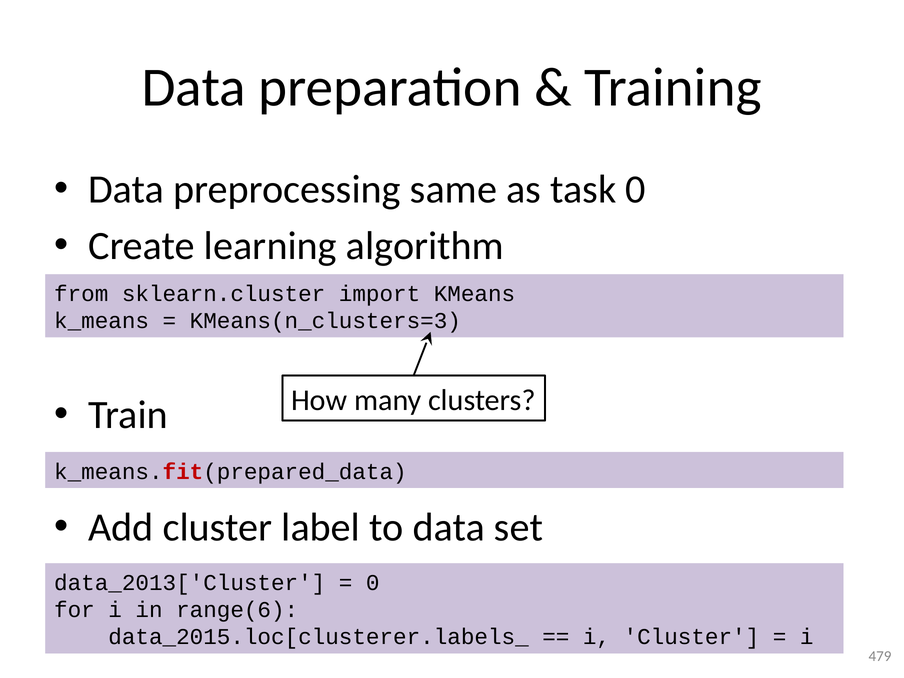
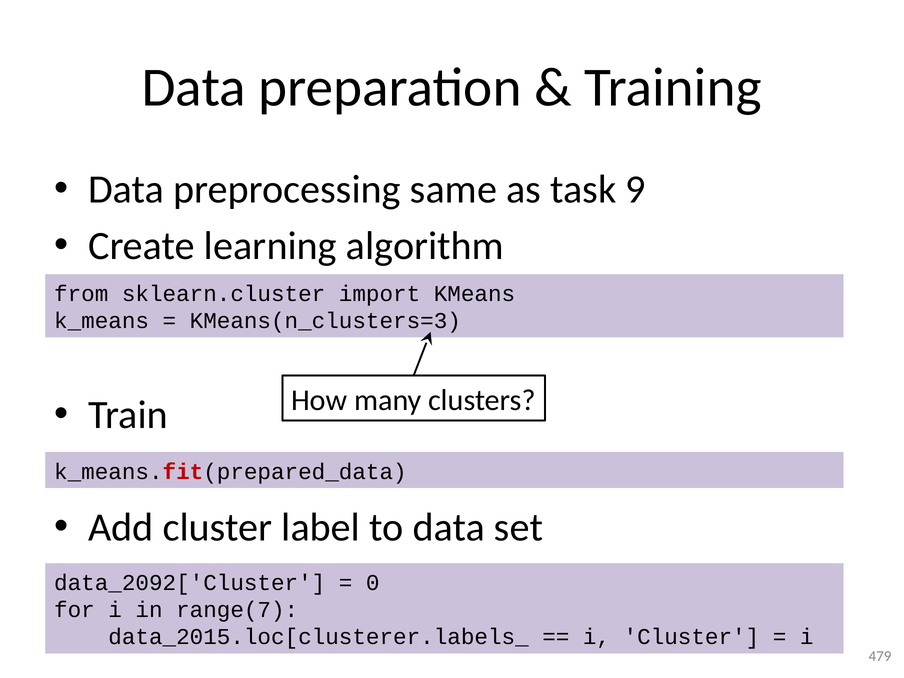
task 0: 0 -> 9 (636, 190)
data_2013['Cluster: data_2013['Cluster -> data_2092['Cluster (190, 583)
range(6: range(6 -> range(7 (237, 610)
